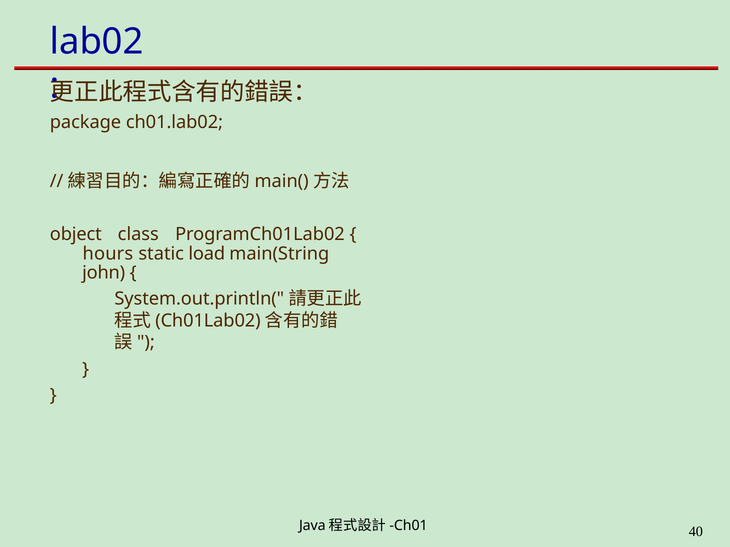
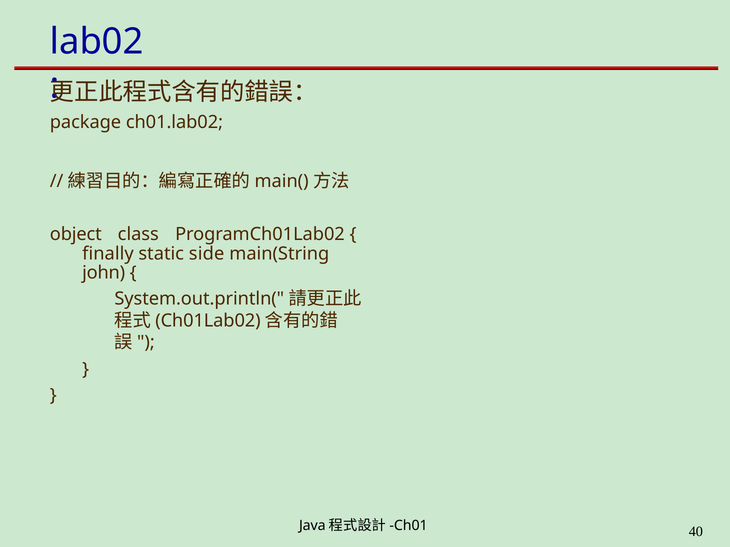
hours: hours -> finally (108, 254)
load: load -> side (207, 254)
